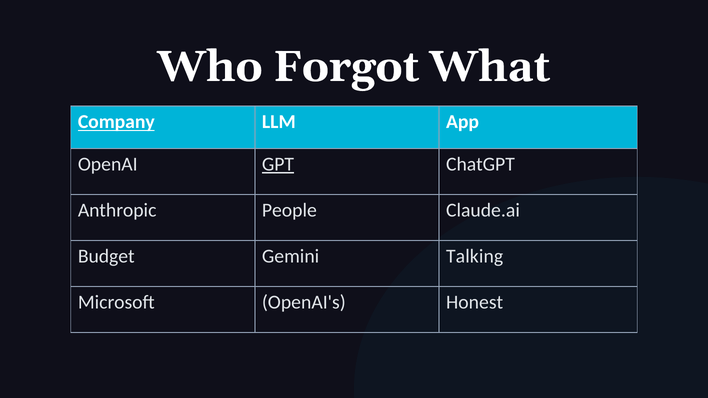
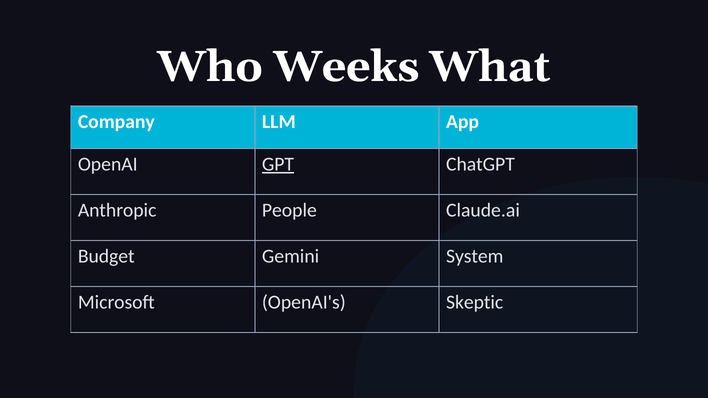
Forgot: Forgot -> Weeks (346, 67)
Company underline: present -> none (116, 122)
Talking: Talking -> System (475, 257)
Honest: Honest -> Skeptic (475, 303)
